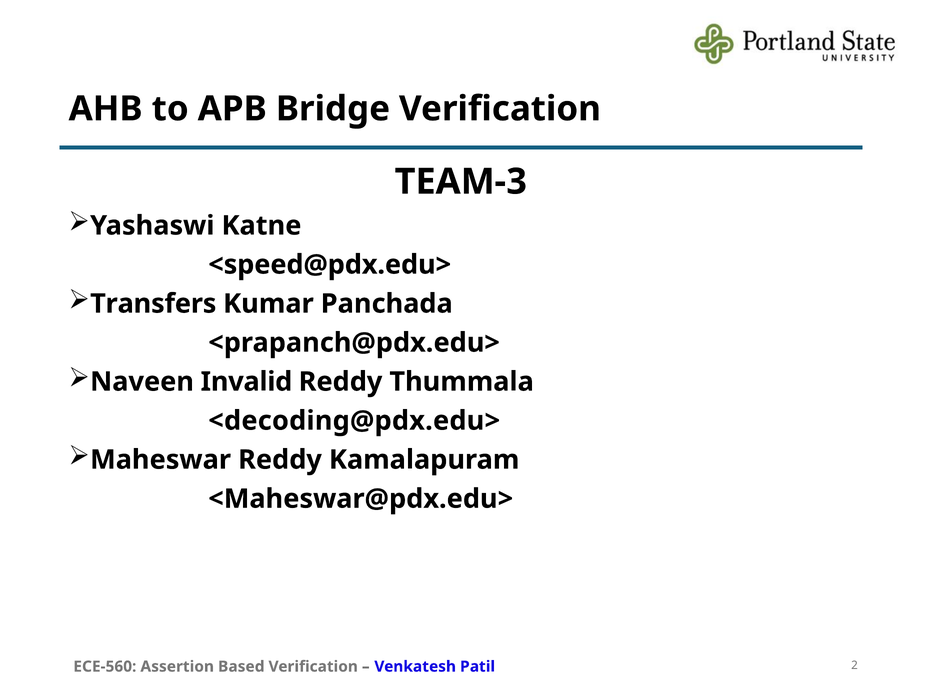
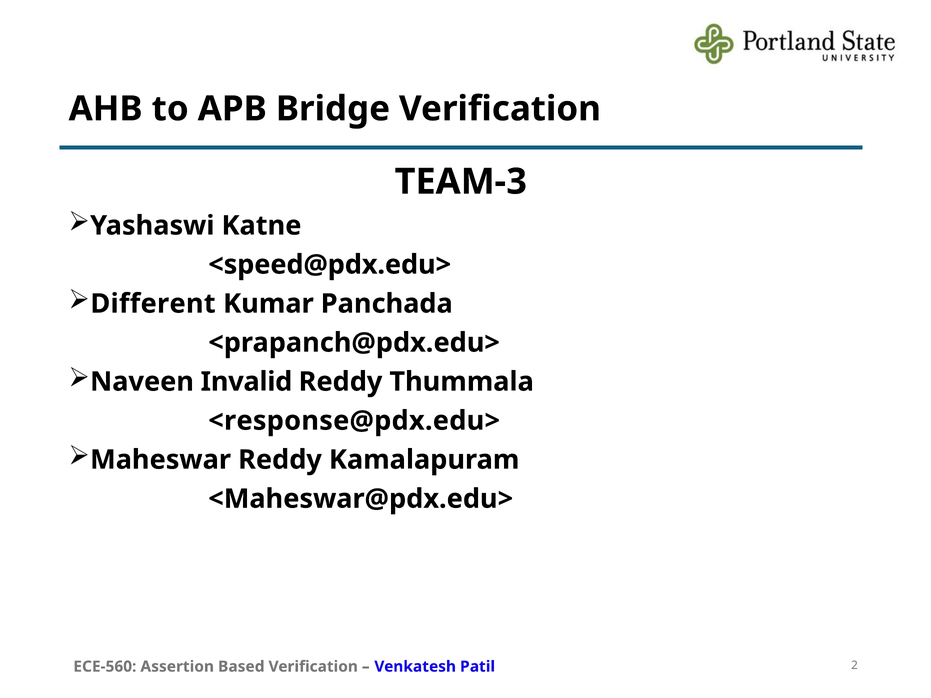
Transfers: Transfers -> Different (153, 304)
<decoding@pdx.edu>: <decoding@pdx.edu> -> <response@pdx.edu> (354, 421)
